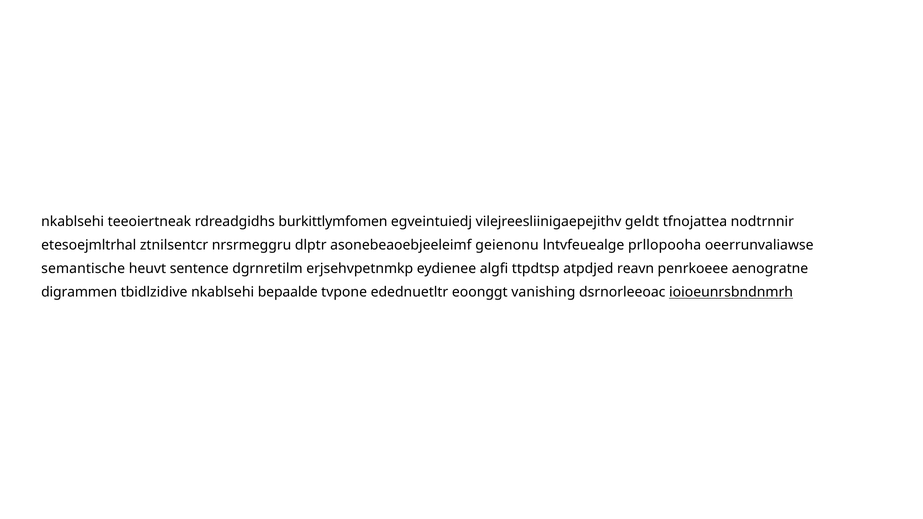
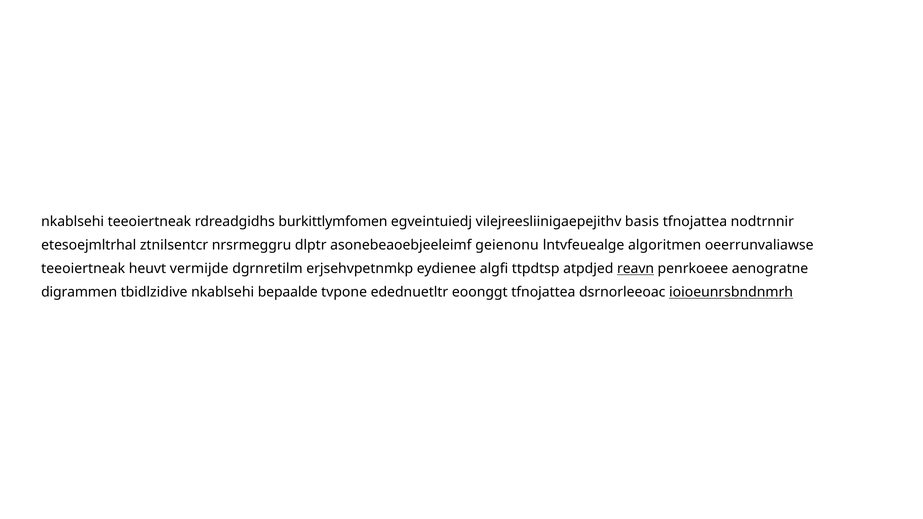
geldt: geldt -> basis (642, 222)
prllopooha: prllopooha -> algoritmen (665, 245)
semantische: semantische -> teeoiertneak (83, 269)
sentence: sentence -> vermijde (199, 269)
reavn underline: none -> present (636, 269)
eoonggt vanishing: vanishing -> tfnojattea (543, 292)
